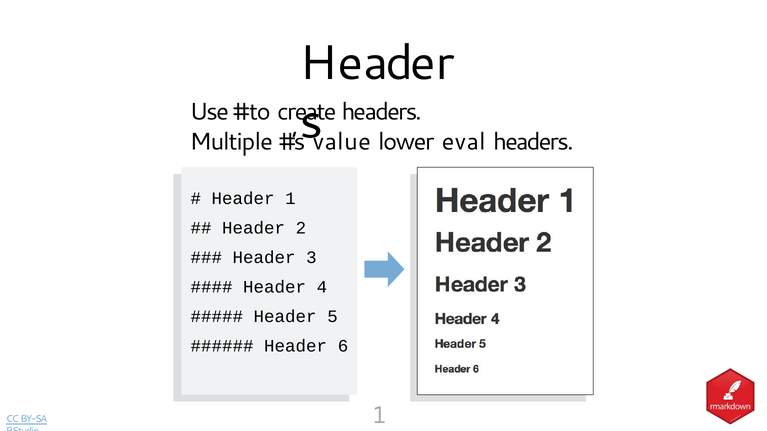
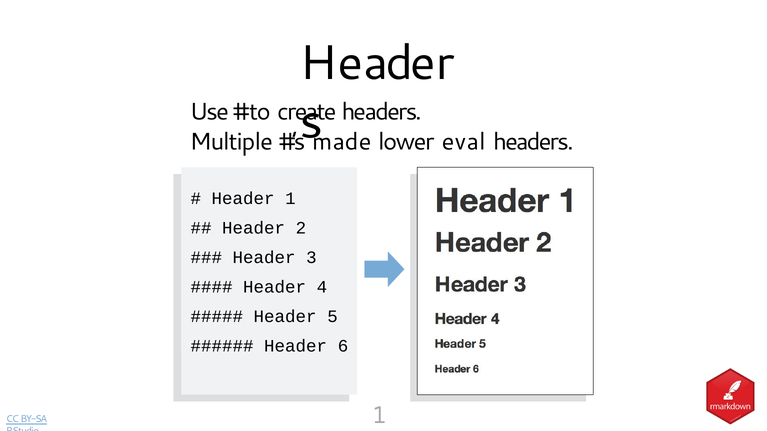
value: value -> made (342, 142)
